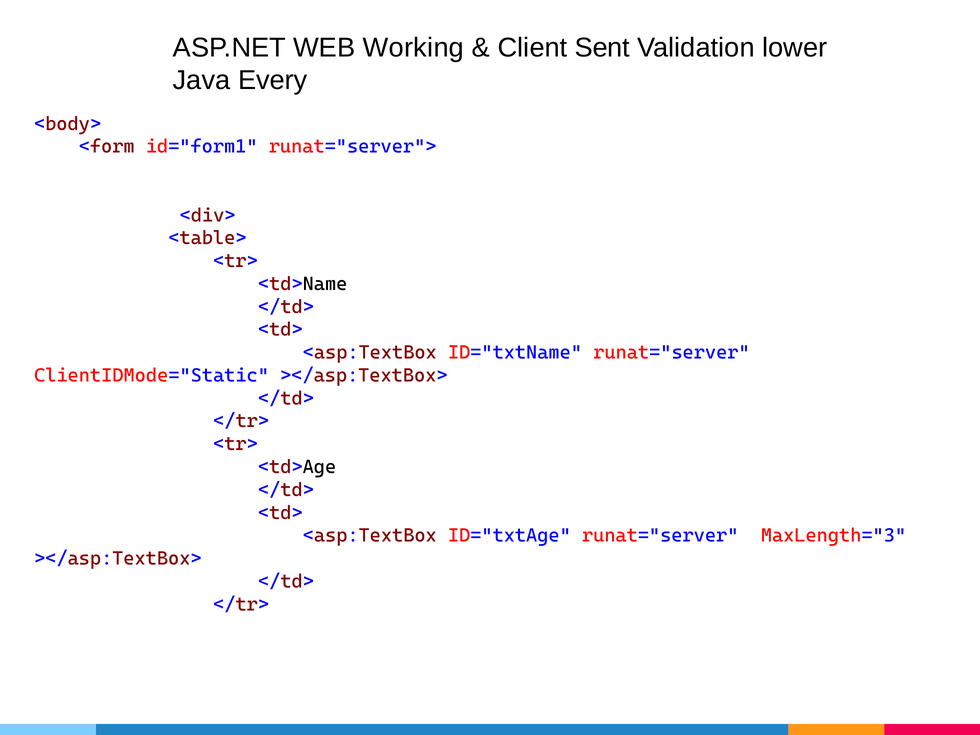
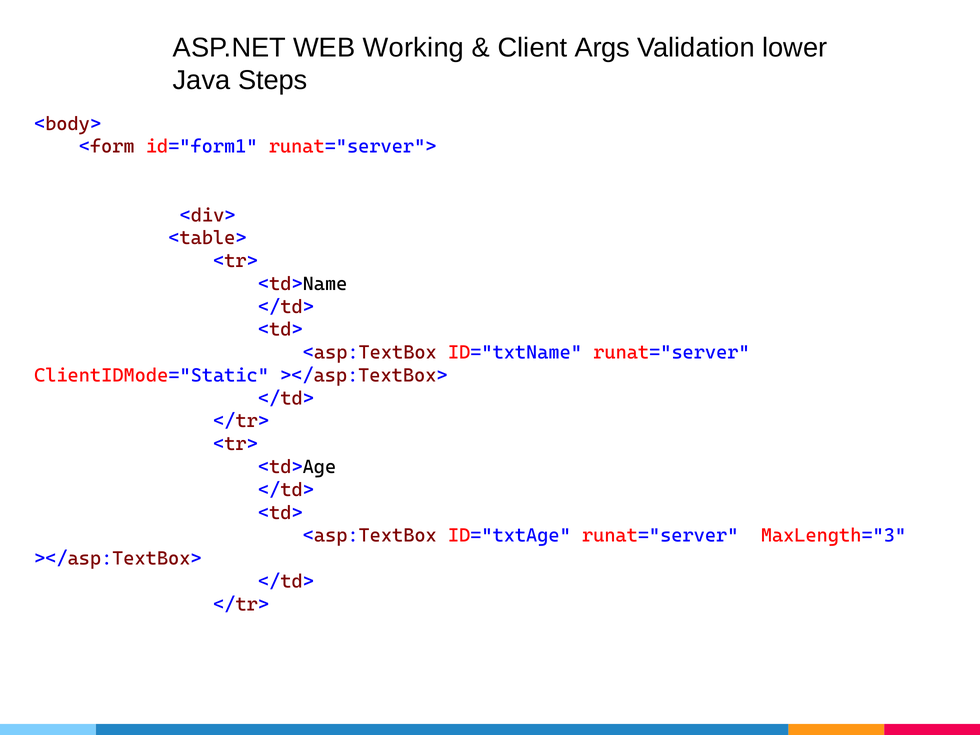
Sent: Sent -> Args (602, 48)
Every: Every -> Steps (273, 80)
